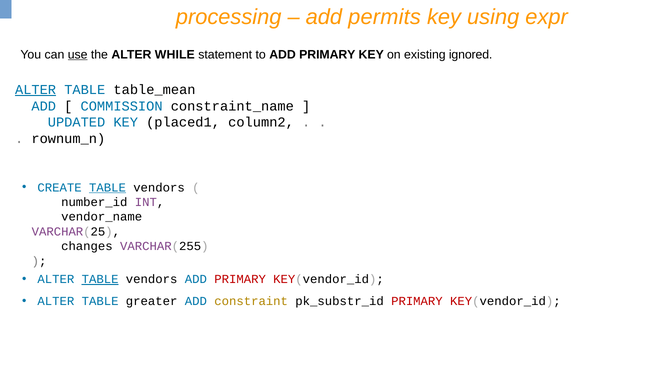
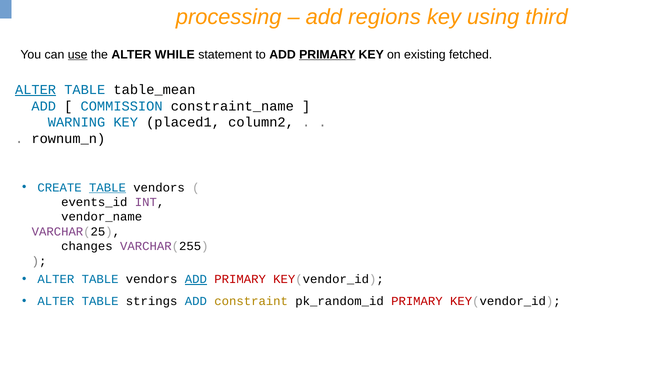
permits: permits -> regions (385, 17)
expr: expr -> third (547, 17)
PRIMARY underline: none -> present (327, 55)
ignored: ignored -> fetched (471, 55)
UPDATED: UPDATED -> WARNING (77, 123)
number_id: number_id -> events_id (94, 202)
TABLE underline: present -> none (100, 280)
ADD underline: none -> present (196, 280)
greater: greater -> strings (152, 302)
pk_substr_id: pk_substr_id -> pk_random_id (340, 302)
